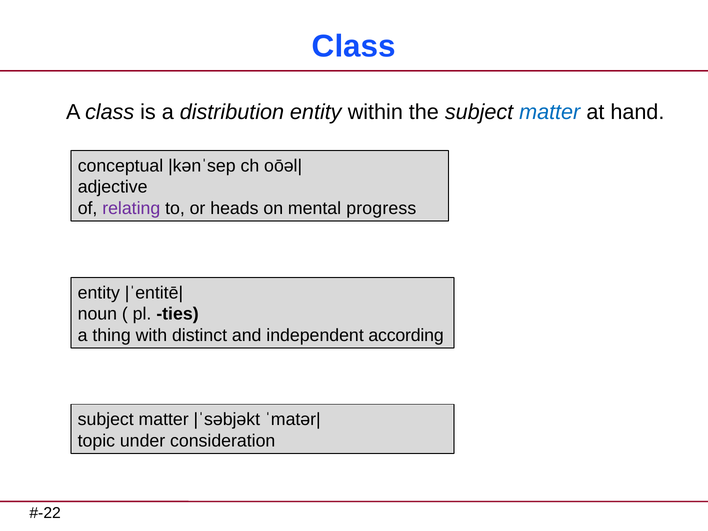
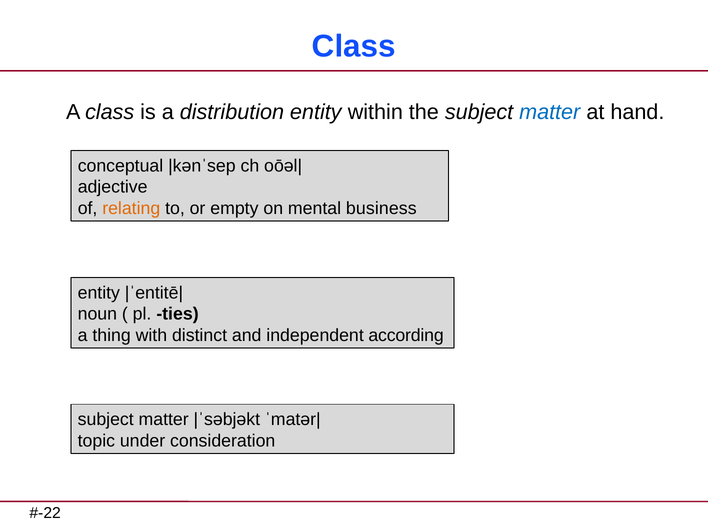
relating colour: purple -> orange (131, 208)
heads: heads -> empty (234, 208)
progress: progress -> business (381, 208)
